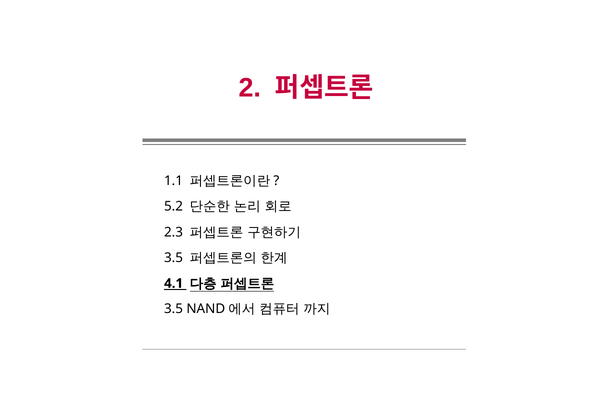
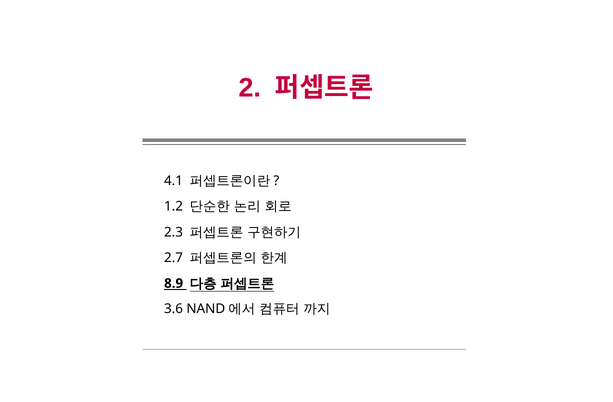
1.1: 1.1 -> 4.1 (174, 181)
5.2: 5.2 -> 1.2 (174, 207)
3.5: 3.5 -> 2.7 (174, 258)
4.1: 4.1 -> 8.9 (174, 284)
3.5: 3.5 -> 3.6 (174, 310)
